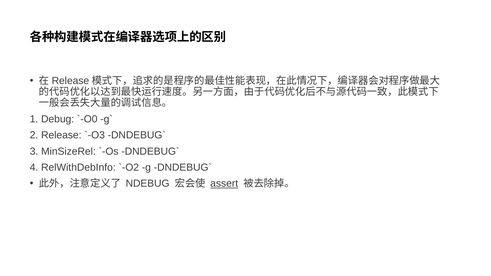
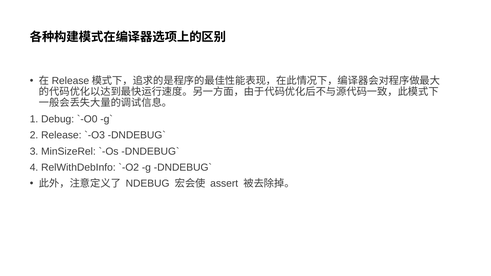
assert underline: present -> none (224, 184)
